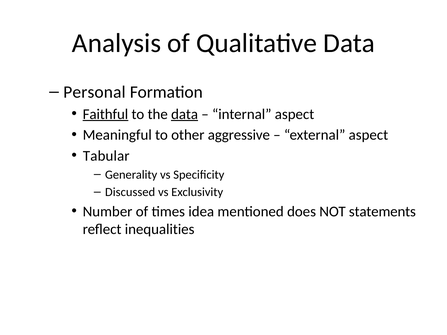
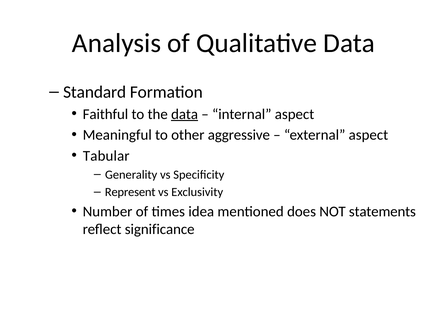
Personal: Personal -> Standard (95, 92)
Faithful underline: present -> none (105, 114)
Discussed: Discussed -> Represent (130, 192)
inequalities: inequalities -> significance (160, 230)
